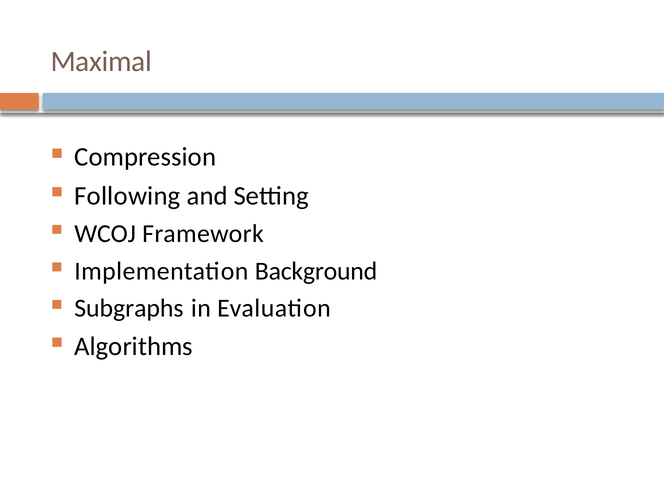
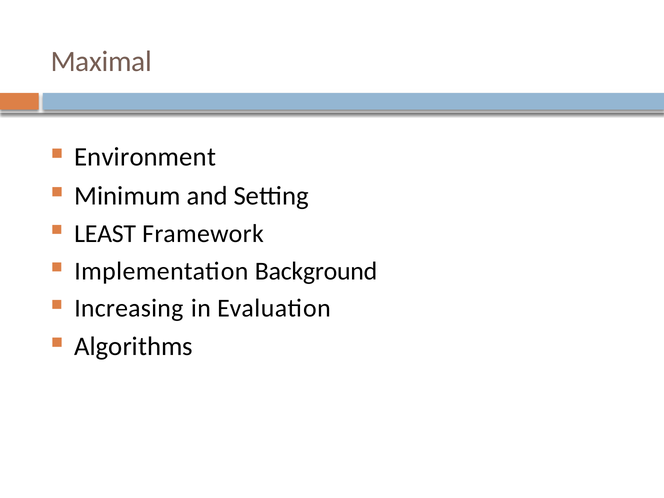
Compression: Compression -> Environment (145, 157)
Following: Following -> Minimum (127, 196)
WCOJ: WCOJ -> LEAST (105, 234)
Subgraphs: Subgraphs -> Increasing (129, 308)
